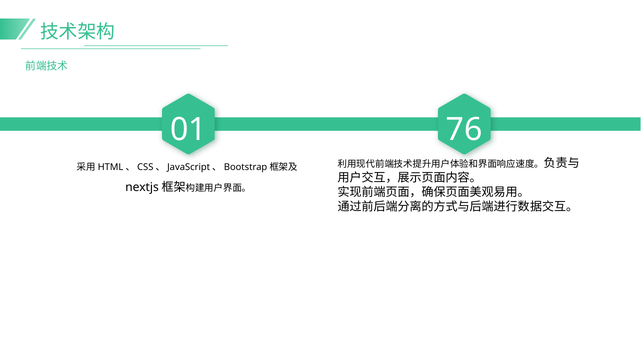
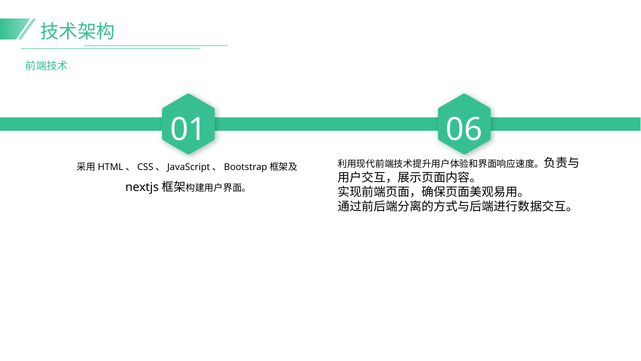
76: 76 -> 06 (464, 130)
